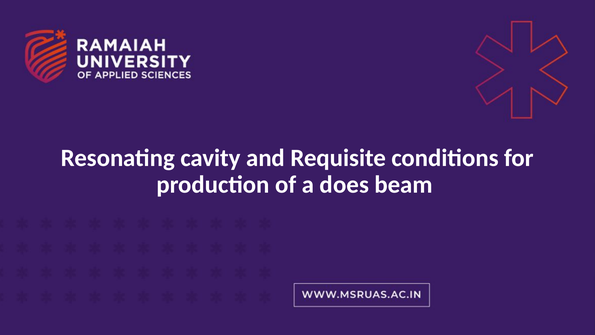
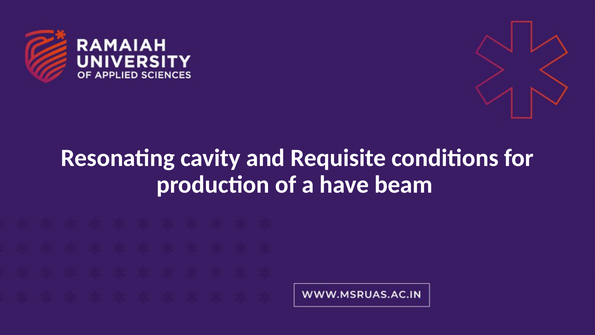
does: does -> have (344, 185)
